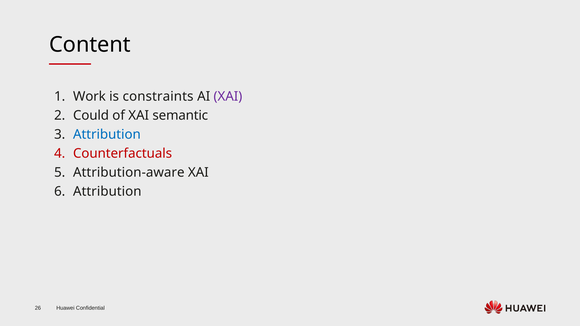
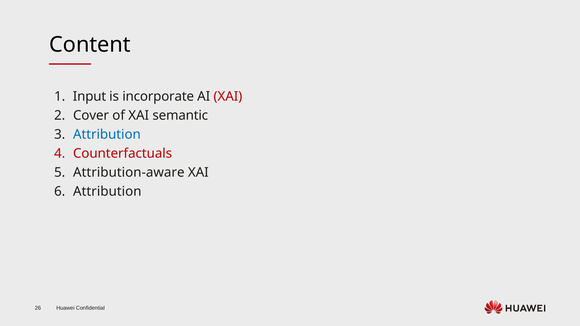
Work: Work -> Input (89, 96)
constraints: constraints -> incorporate (158, 96)
XAI colour: purple -> red (228, 96)
Could: Could -> Cover (91, 115)
